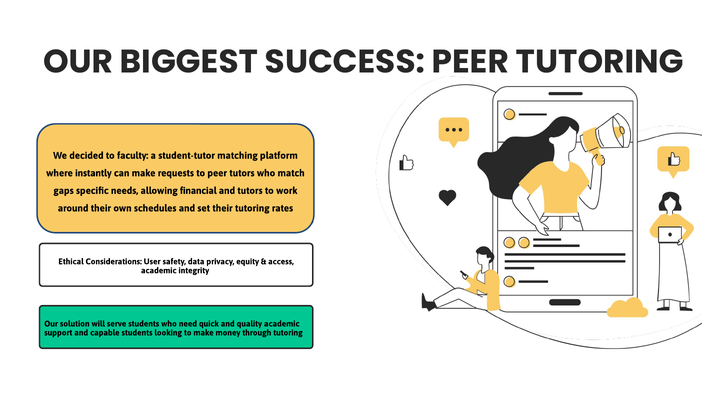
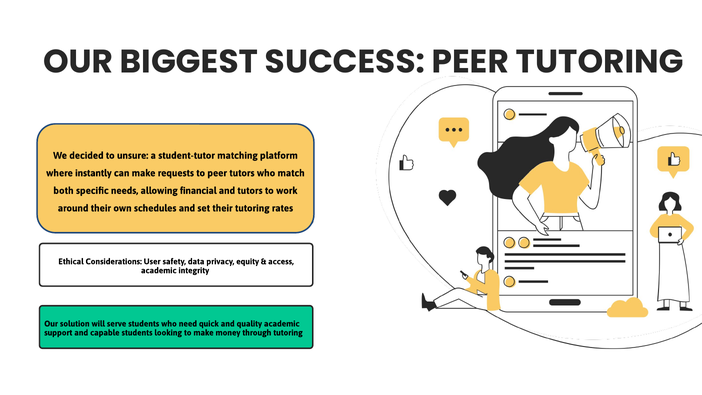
faculty: faculty -> unsure (133, 156)
gaps: gaps -> both (63, 191)
